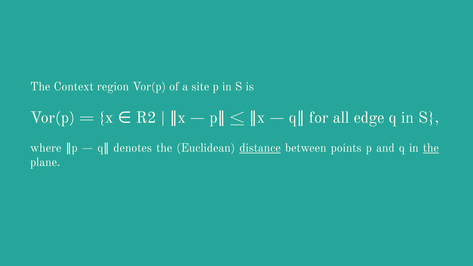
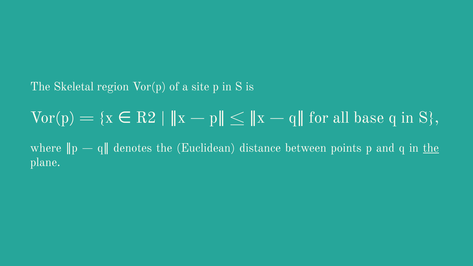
Context: Context -> Skeletal (74, 87)
edge: edge -> base (369, 118)
distance underline: present -> none (260, 148)
